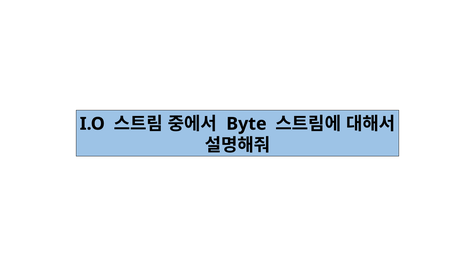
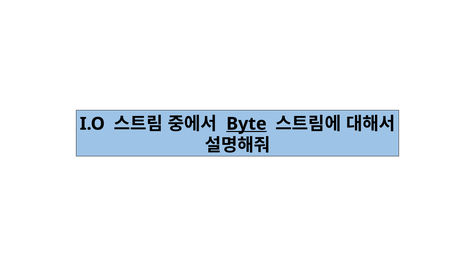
Byte underline: none -> present (246, 124)
